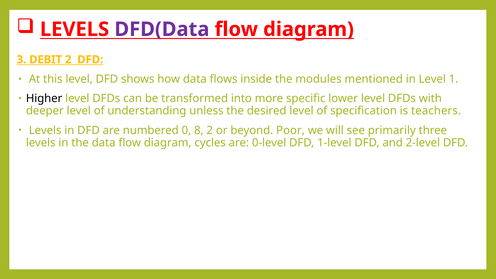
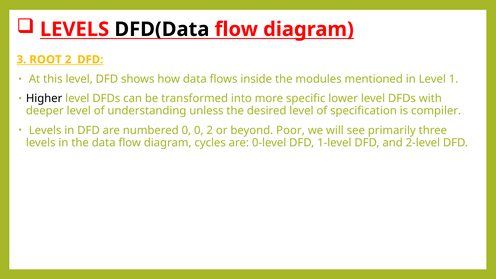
DFD(Data colour: purple -> black (162, 29)
DEBIT: DEBIT -> ROOT (46, 60)
teachers: teachers -> compiler (436, 111)
0 8: 8 -> 0 (199, 130)
